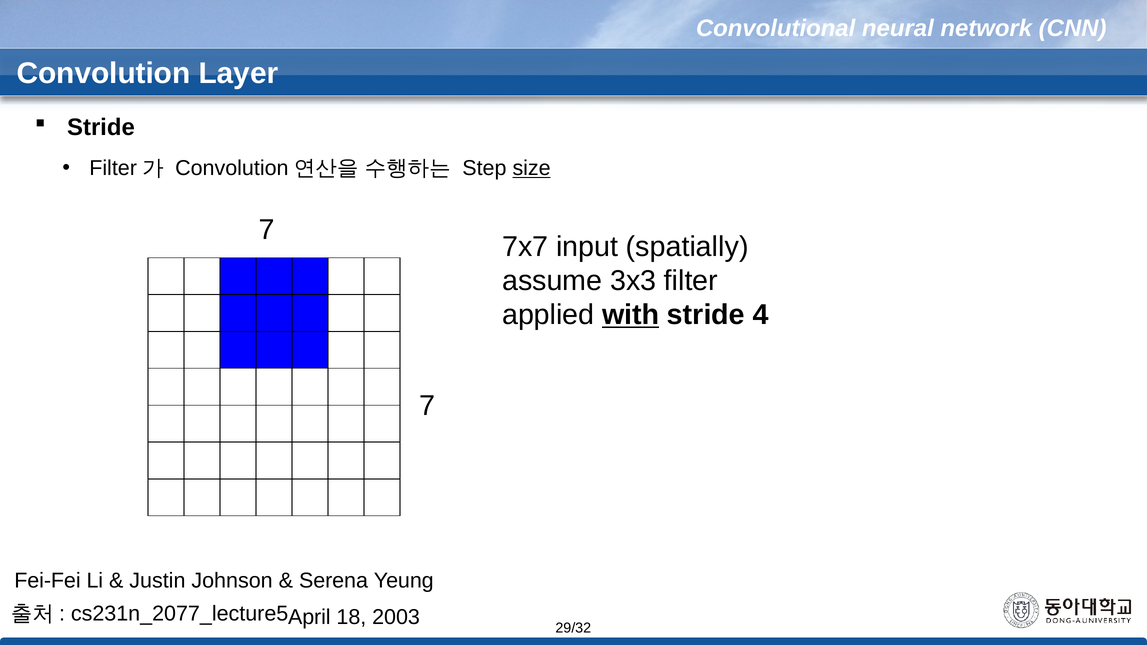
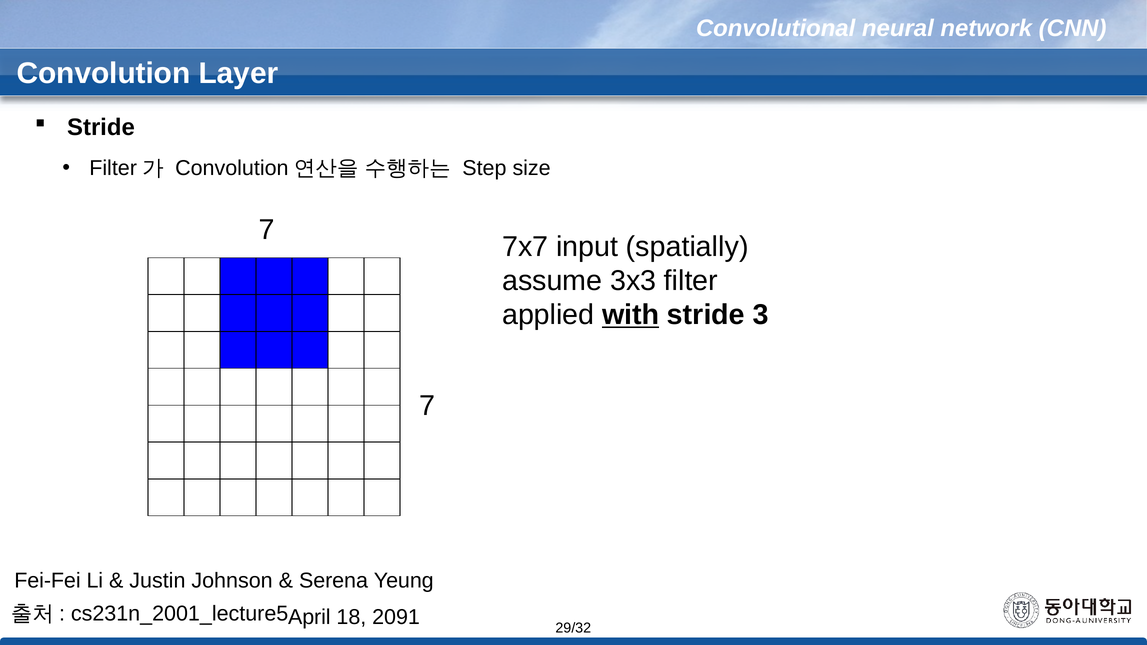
size underline: present -> none (532, 168)
4: 4 -> 3 (761, 315)
cs231n_2077_lecture5: cs231n_2077_lecture5 -> cs231n_2001_lecture5 (180, 614)
2003: 2003 -> 2091 (396, 617)
